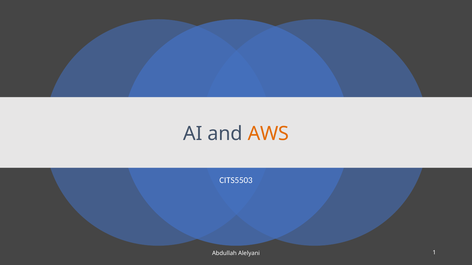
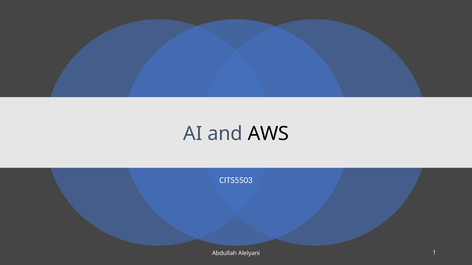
AWS colour: orange -> black (268, 134)
